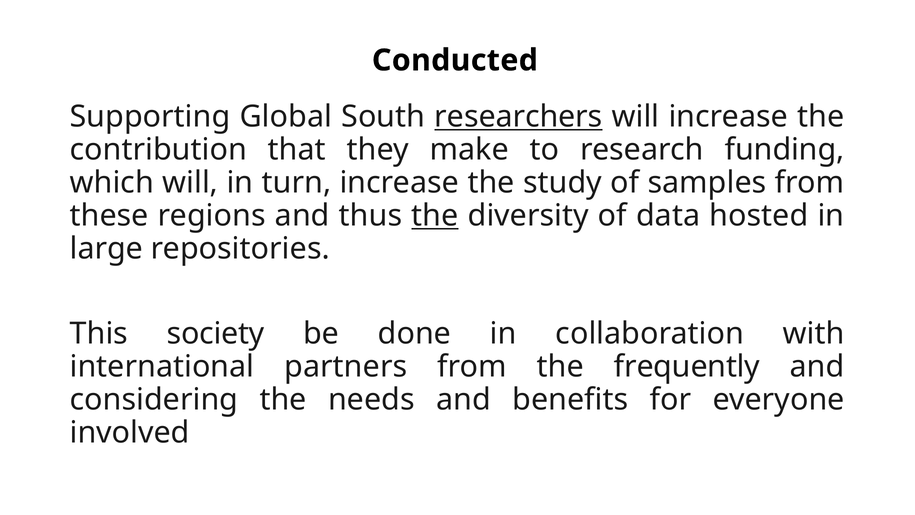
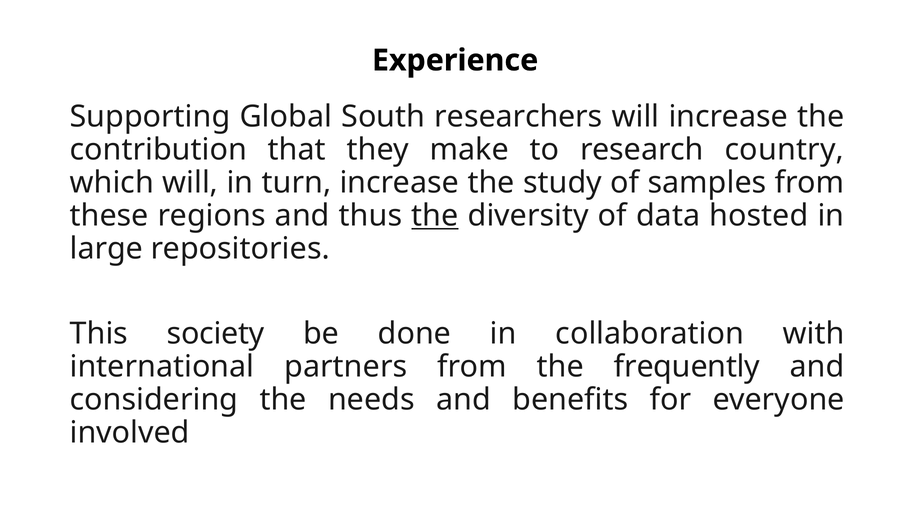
Conducted: Conducted -> Experience (455, 60)
researchers underline: present -> none (519, 117)
funding: funding -> country (784, 150)
